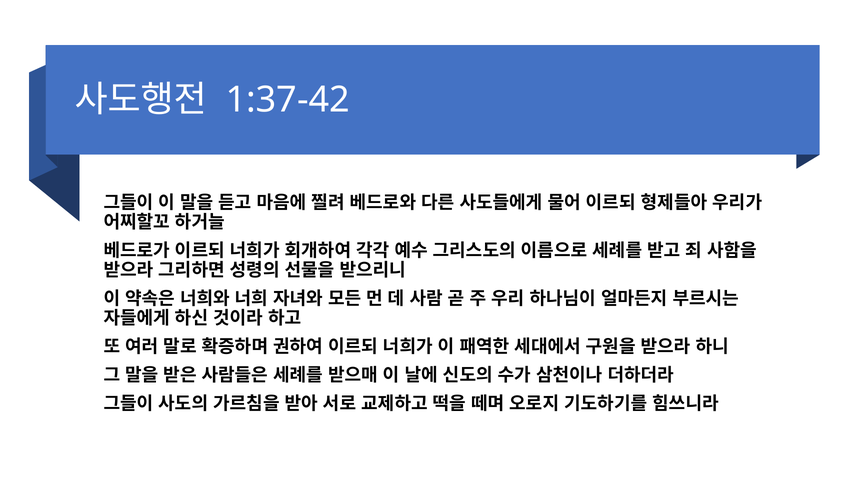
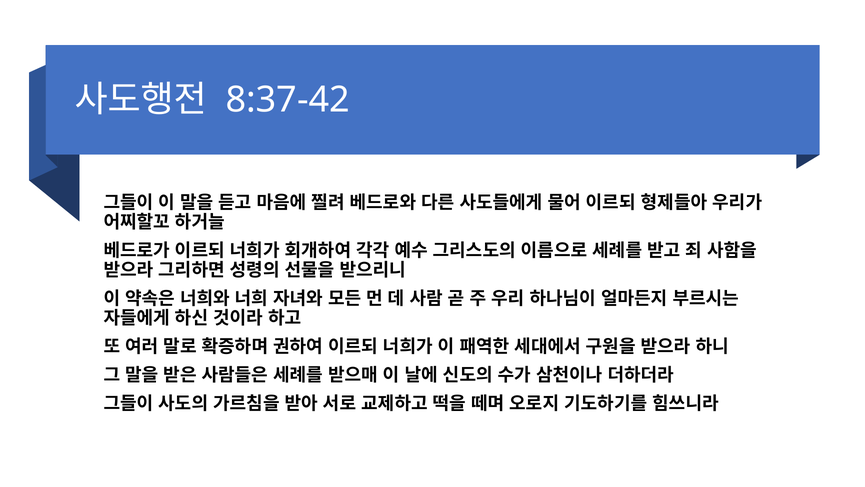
1:37-42: 1:37-42 -> 8:37-42 (288, 100)
